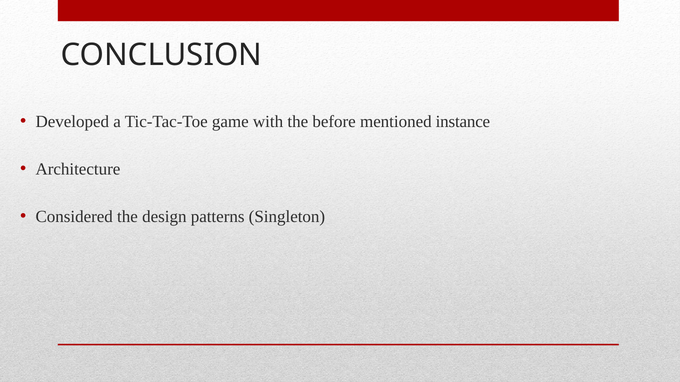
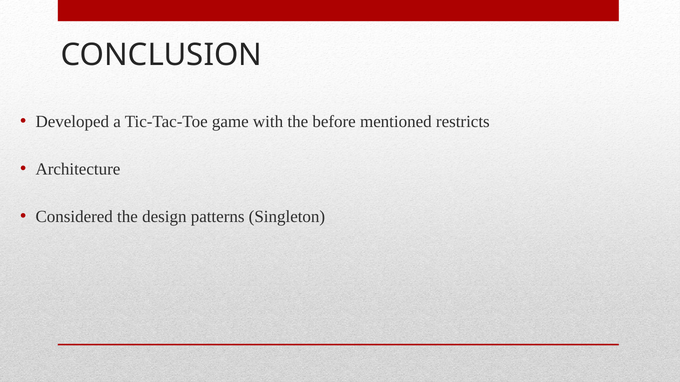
instance: instance -> restricts (463, 122)
